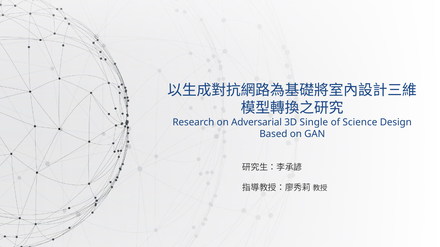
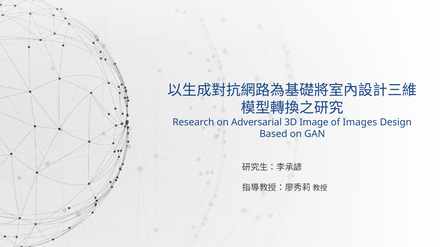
Single: Single -> Image (314, 122)
Science: Science -> Images (360, 122)
